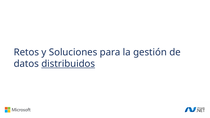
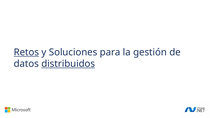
Retos underline: none -> present (26, 52)
